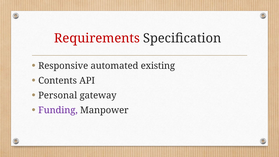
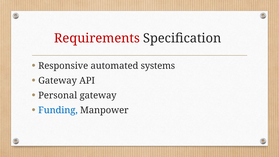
existing: existing -> systems (158, 66)
Contents: Contents -> Gateway (58, 81)
Funding colour: purple -> blue (58, 110)
